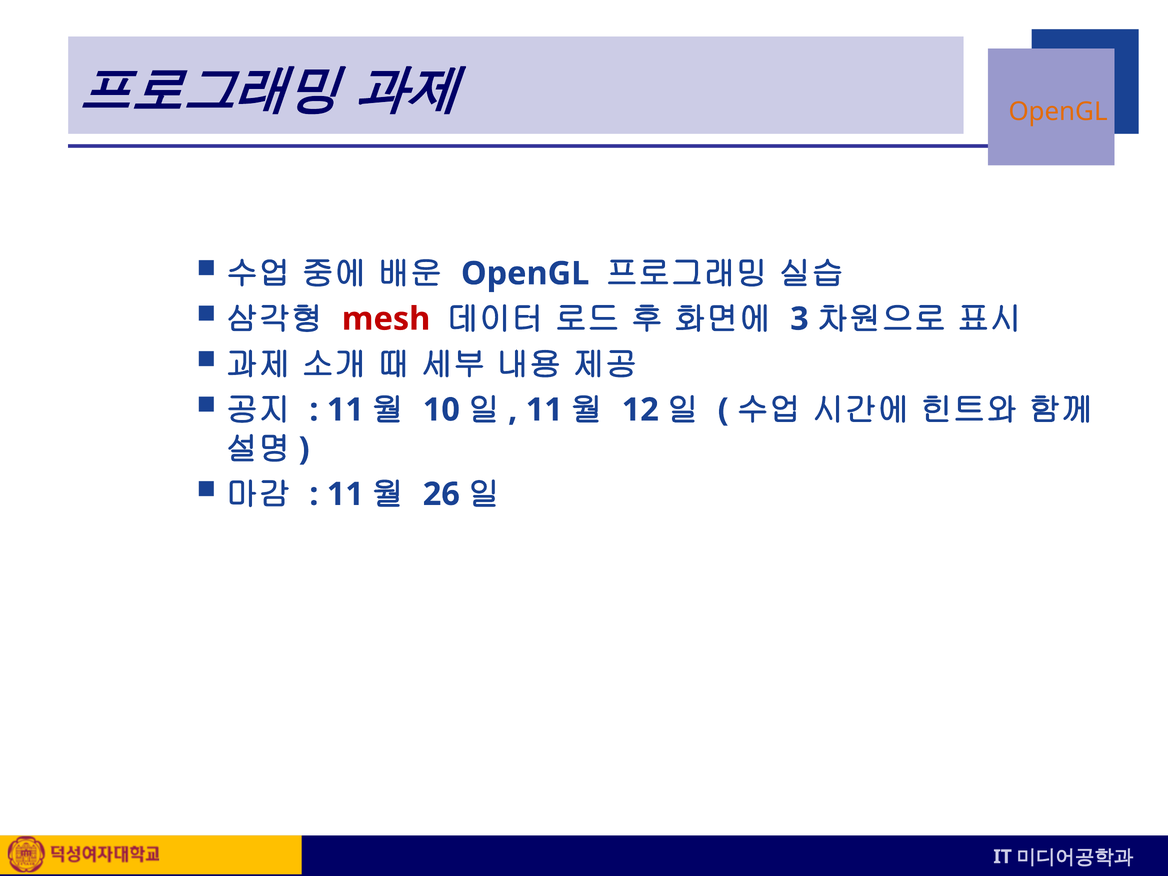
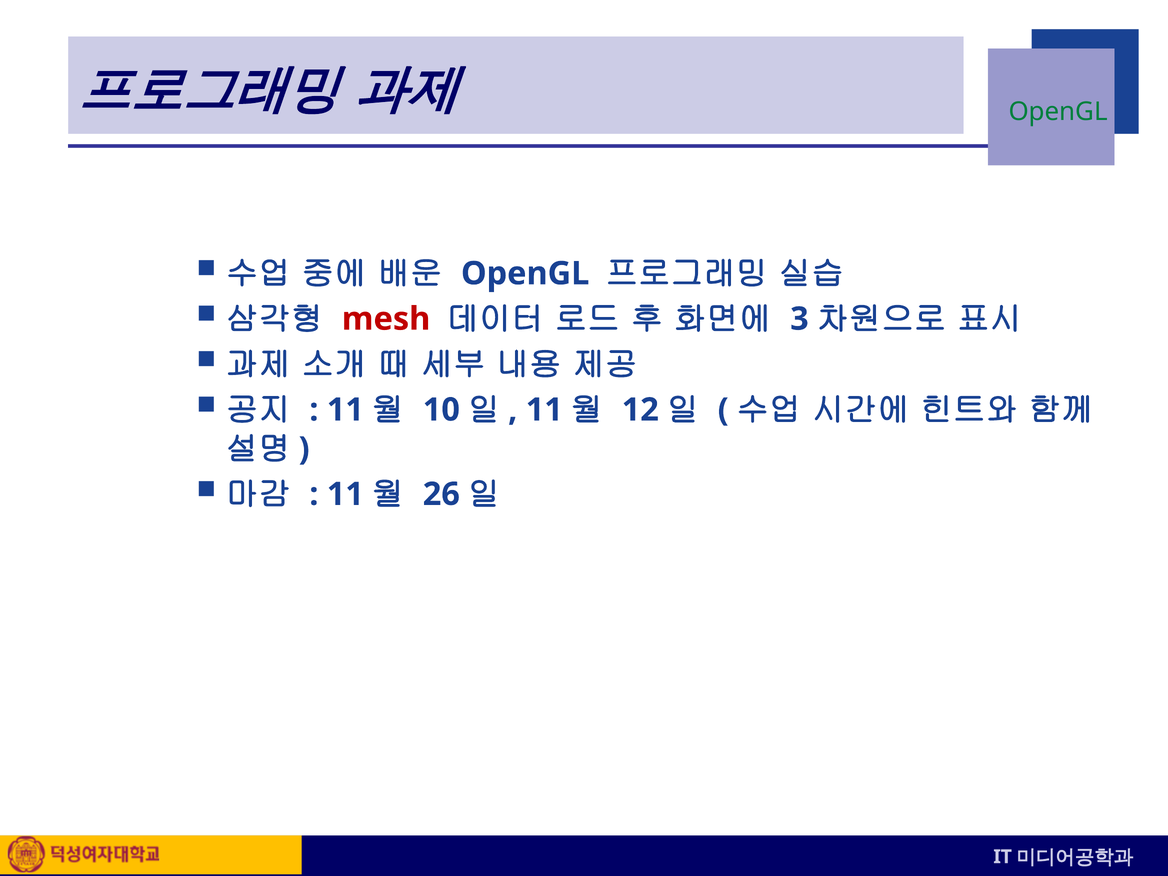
OpenGL colour: orange -> green (1058, 112)
